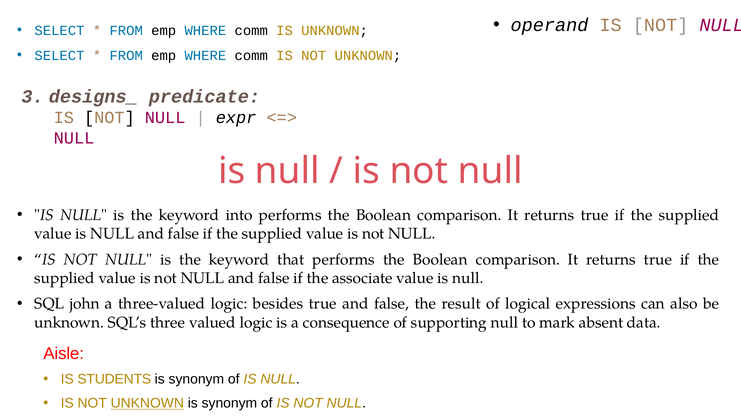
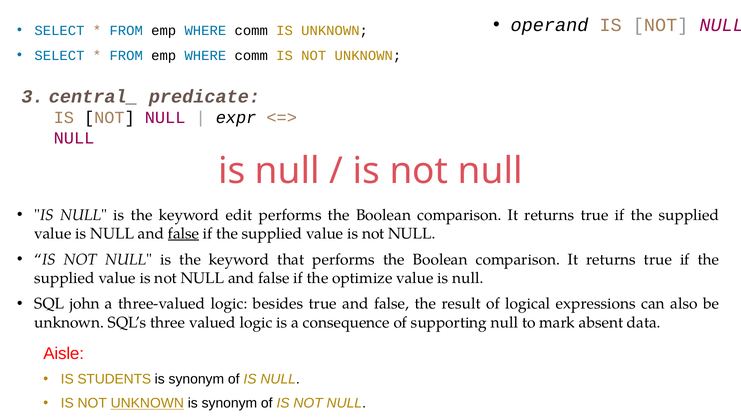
designs_: designs_ -> central_ (93, 97)
into: into -> edit (239, 215)
false underline: none -> present (184, 233)
associate: associate -> optimize (362, 278)
